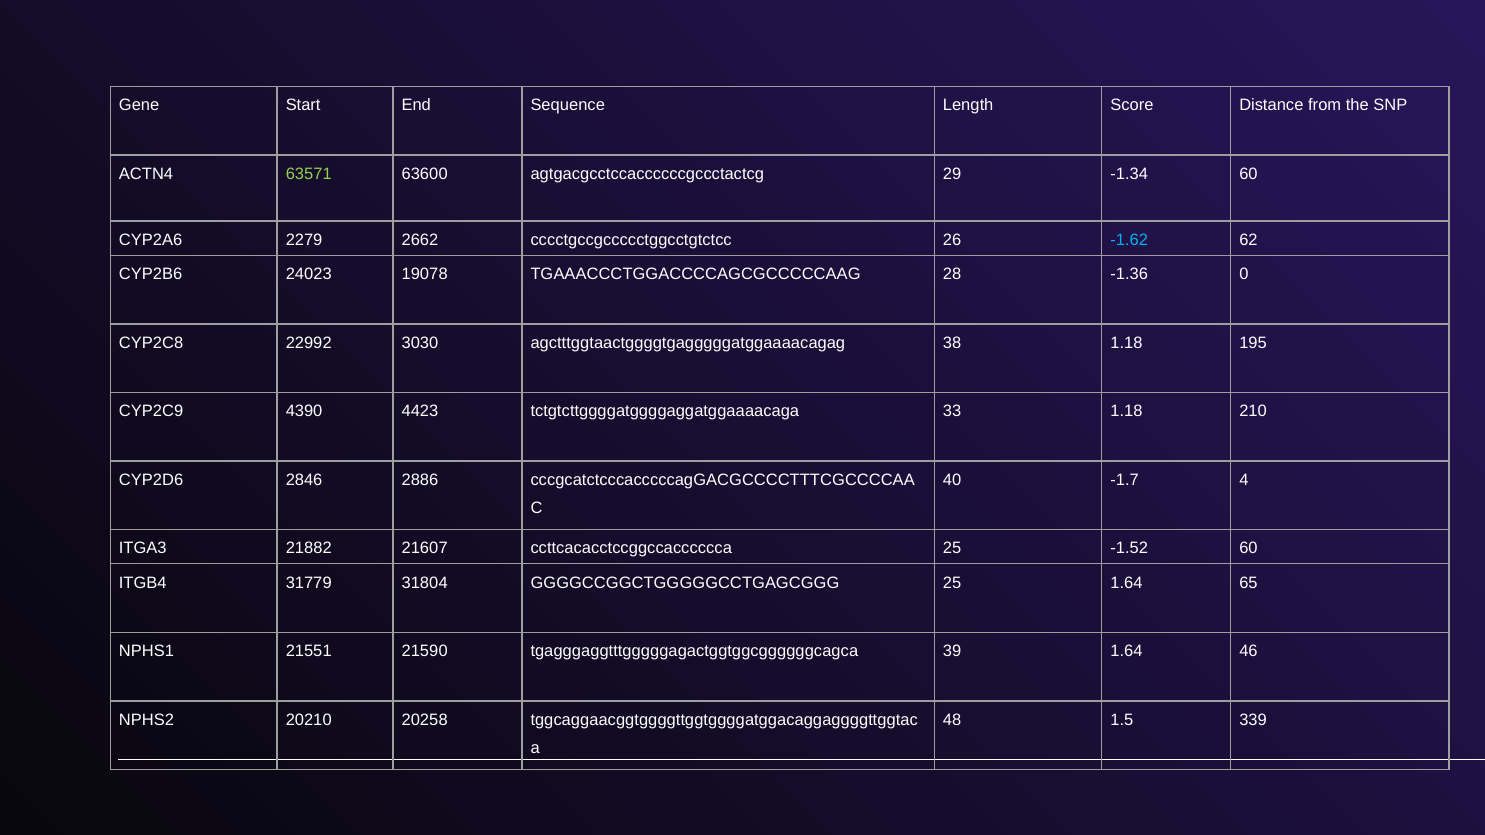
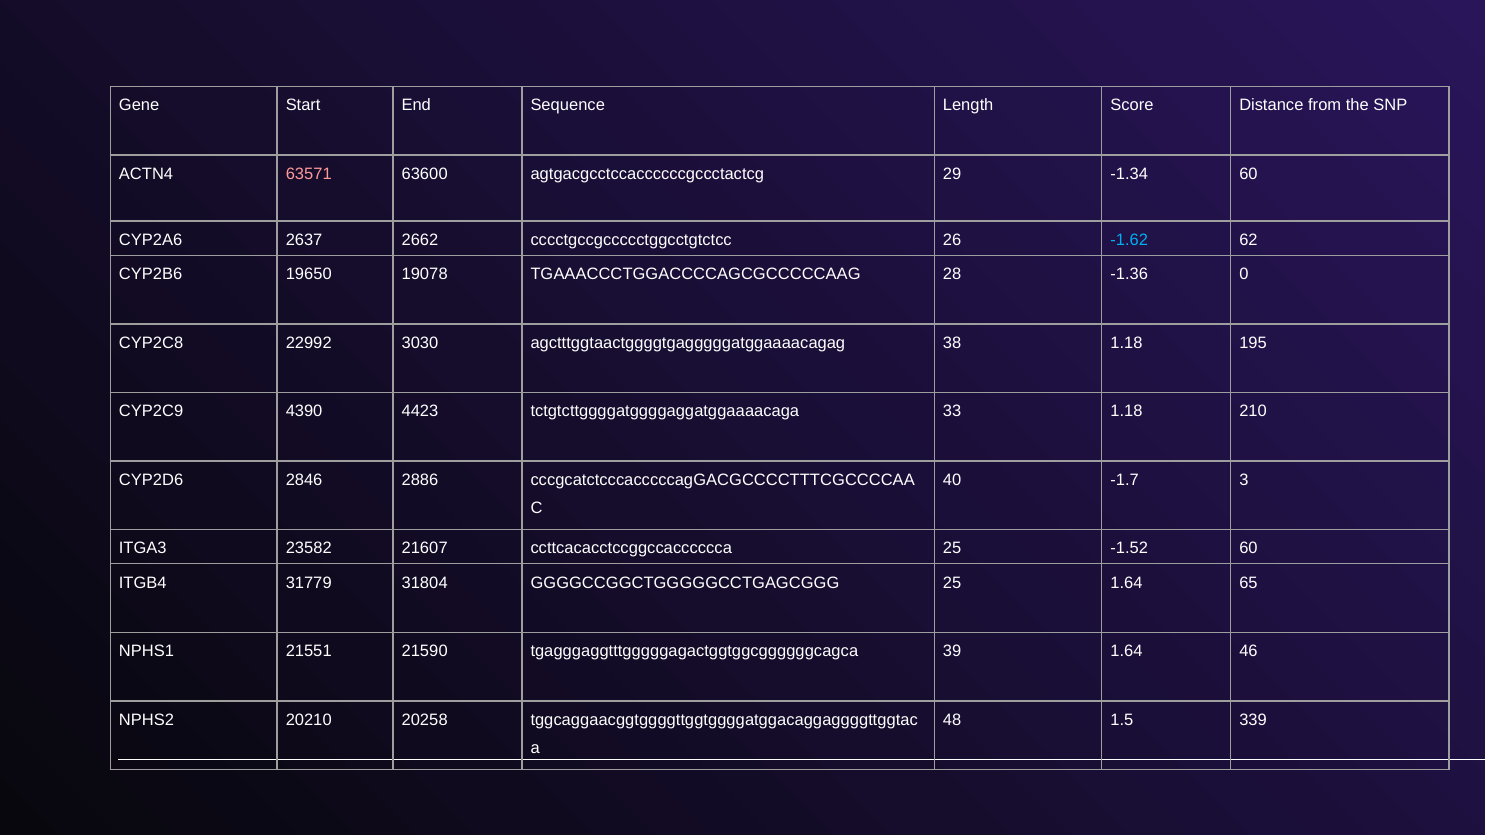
63571 colour: light green -> pink (309, 174)
2279: 2279 -> 2637 (304, 240)
24023: 24023 -> 19650 (309, 274)
4: 4 -> 3 (1244, 480)
21882: 21882 -> 23582 (309, 549)
